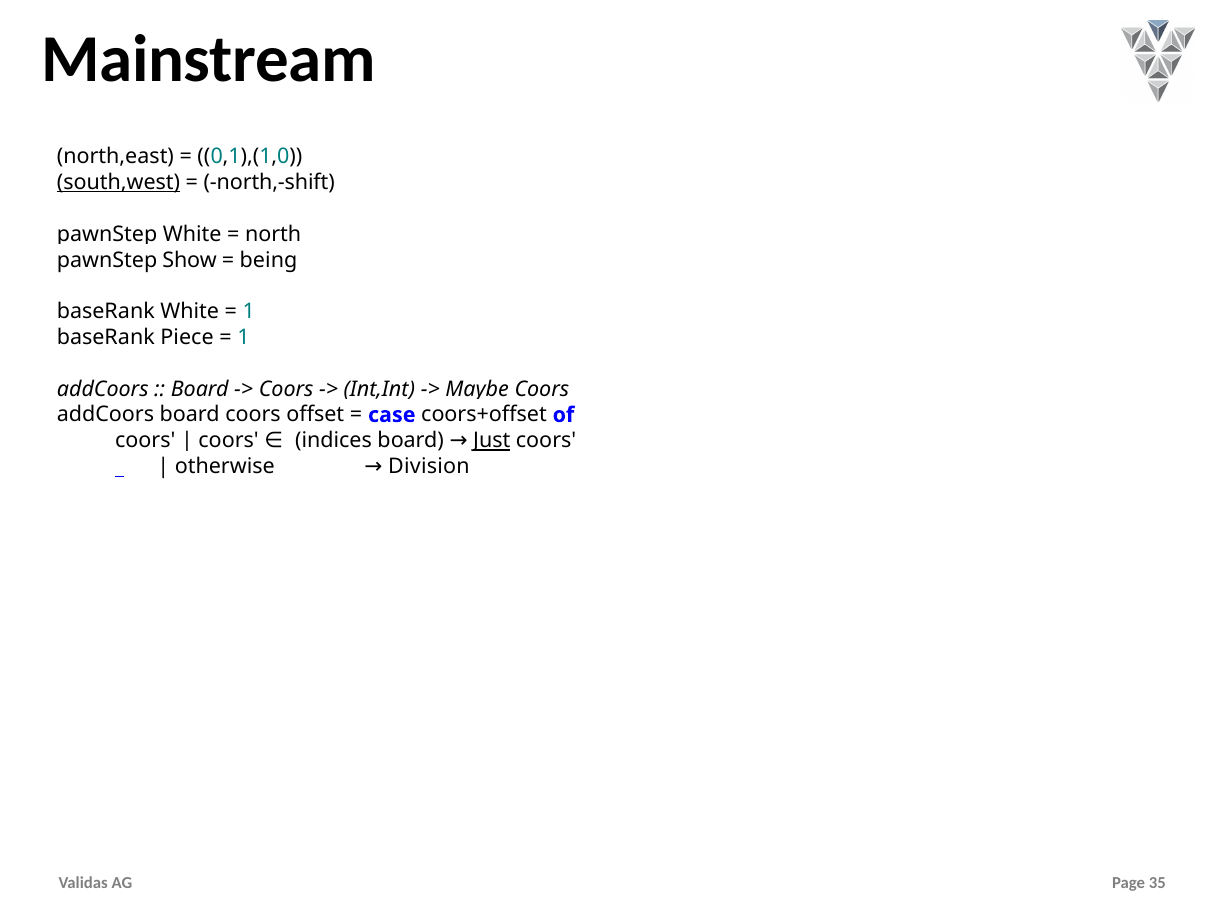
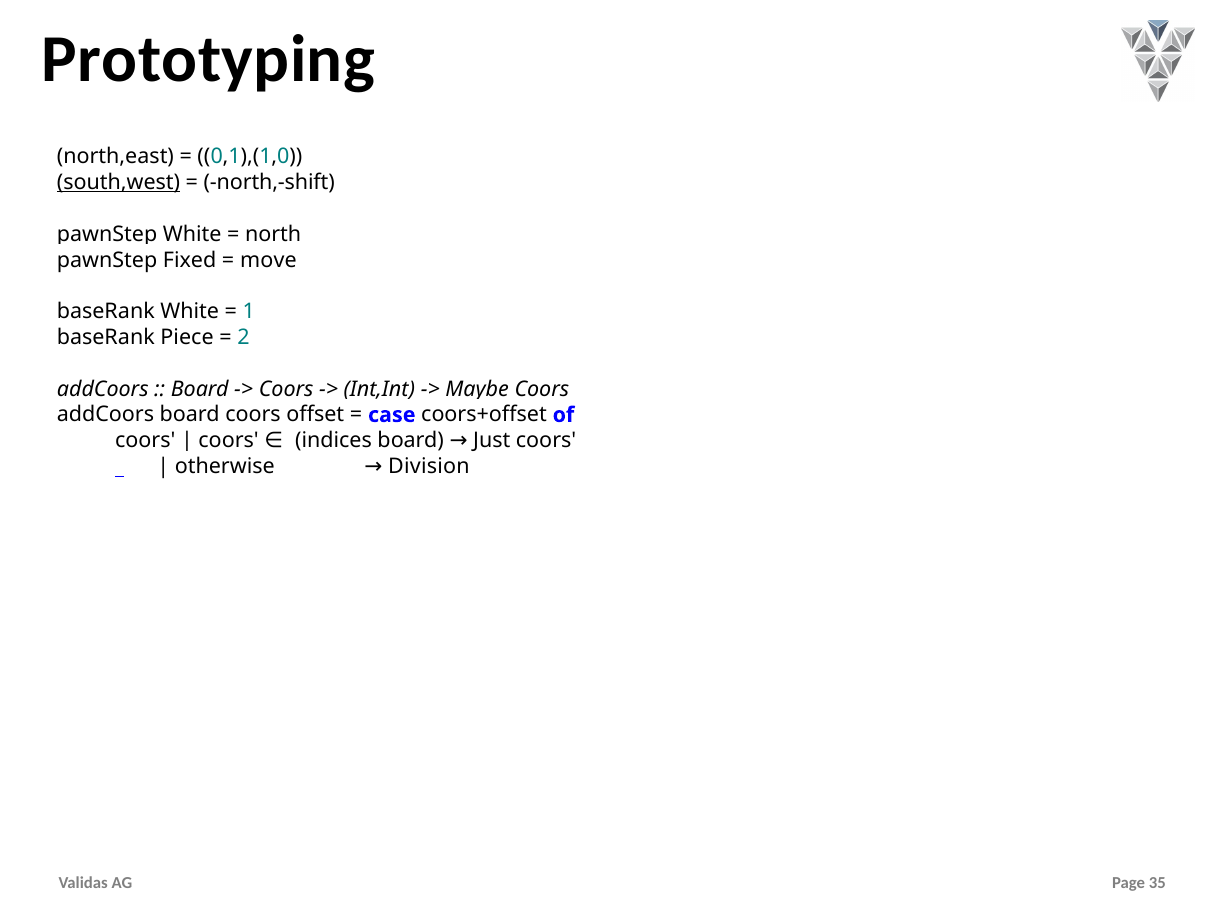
Mainstream: Mainstream -> Prototyping (208, 60)
Show: Show -> Fixed (190, 260)
being: being -> move (268, 260)
1: 1 -> 2 (244, 337)
Just underline: present -> none (492, 441)
